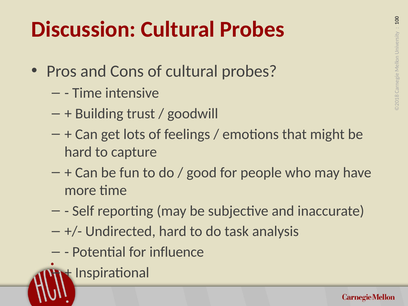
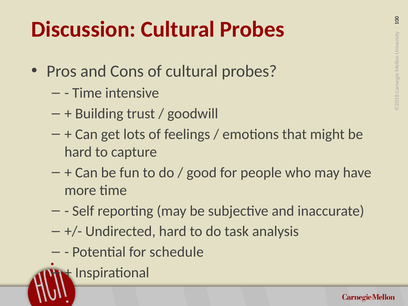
influence: influence -> schedule (177, 252)
